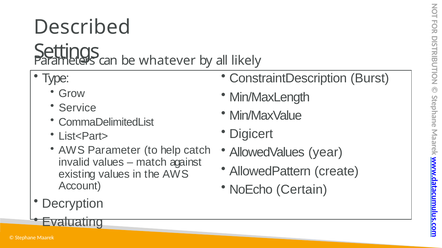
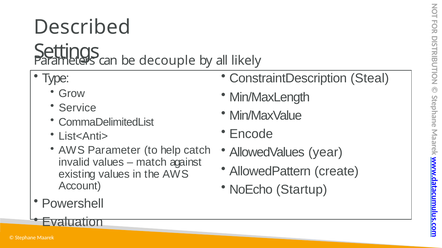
whatever: whatever -> decouple (167, 61)
Burst: Burst -> Steal (370, 78)
Digicert: Digicert -> Encode (251, 134)
List<Part>: List<Part> -> List<Anti> (83, 137)
Certain: Certain -> Startup (302, 190)
Decryption: Decryption -> Powershell (73, 204)
Evaluating: Evaluating -> Evaluation (73, 222)
